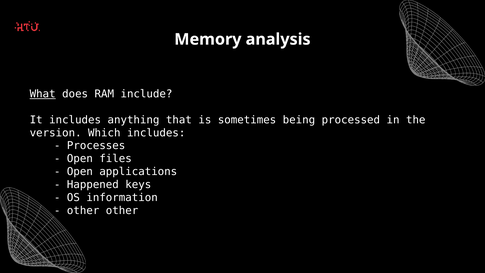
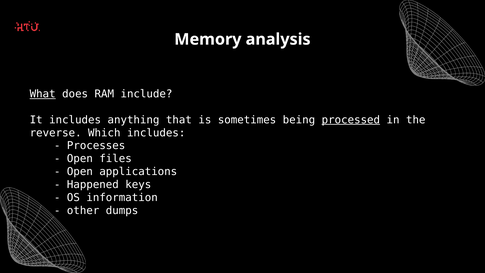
processed underline: none -> present (351, 120)
version: version -> reverse (56, 133)
other other: other -> dumps (122, 210)
